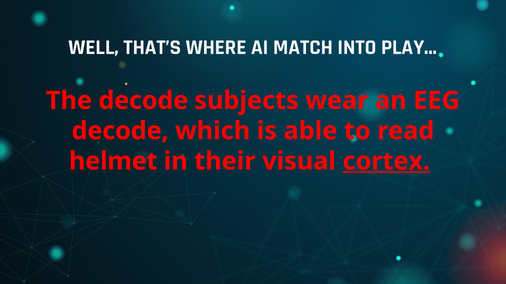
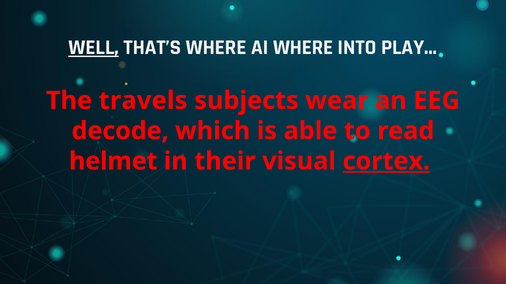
WELL underline: none -> present (94, 47)
AI MATCH: MATCH -> WHERE (303, 47)
The decode: decode -> travels (143, 101)
